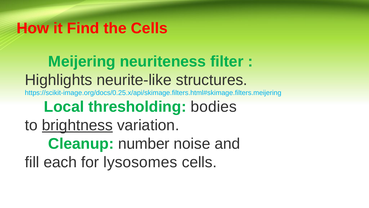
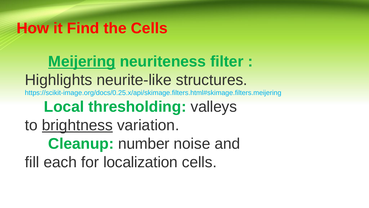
Meijering underline: none -> present (82, 61)
bodies: bodies -> valleys (214, 107)
lysosomes: lysosomes -> localization (141, 162)
